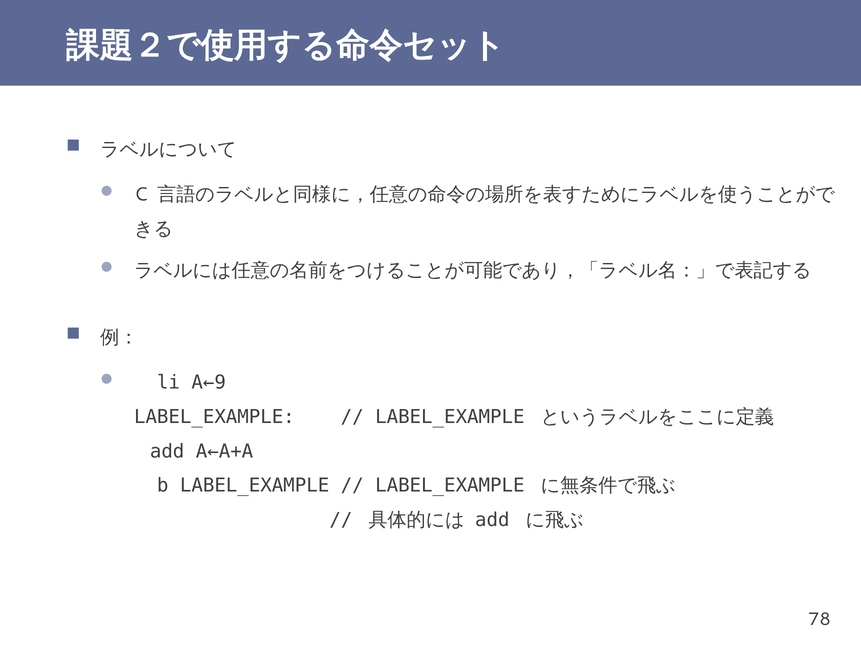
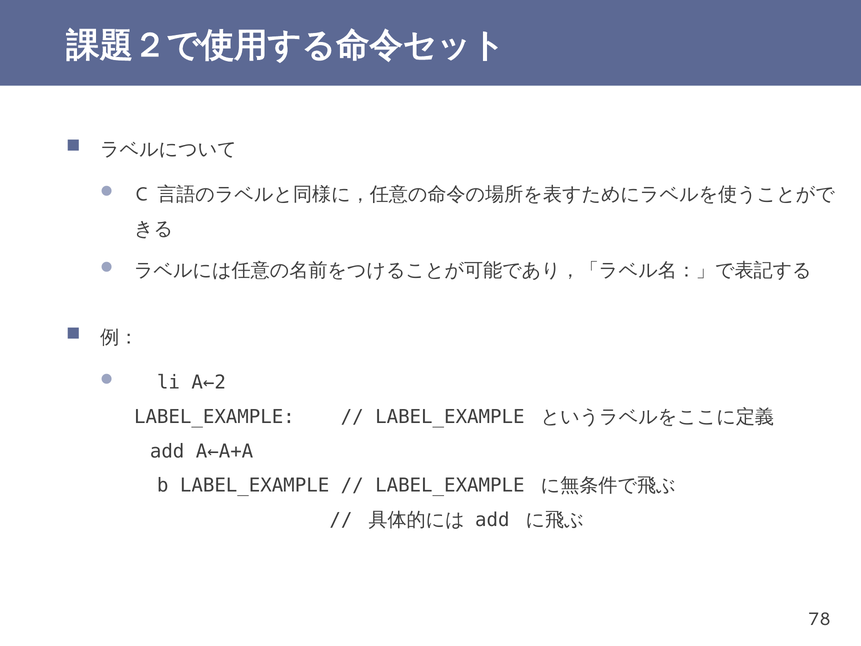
A←9: A←9 -> A←2 (209, 382)
